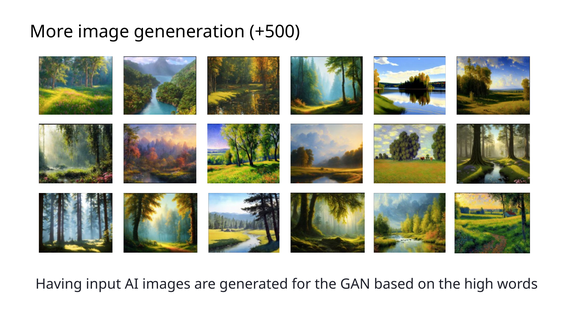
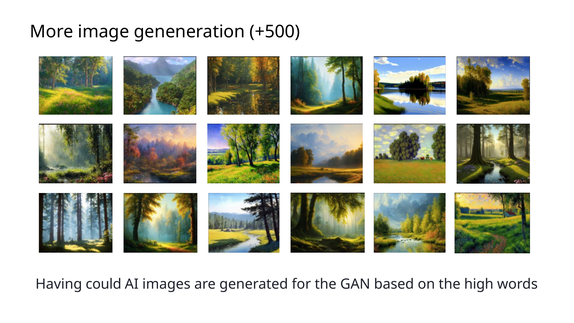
input: input -> could (104, 284)
